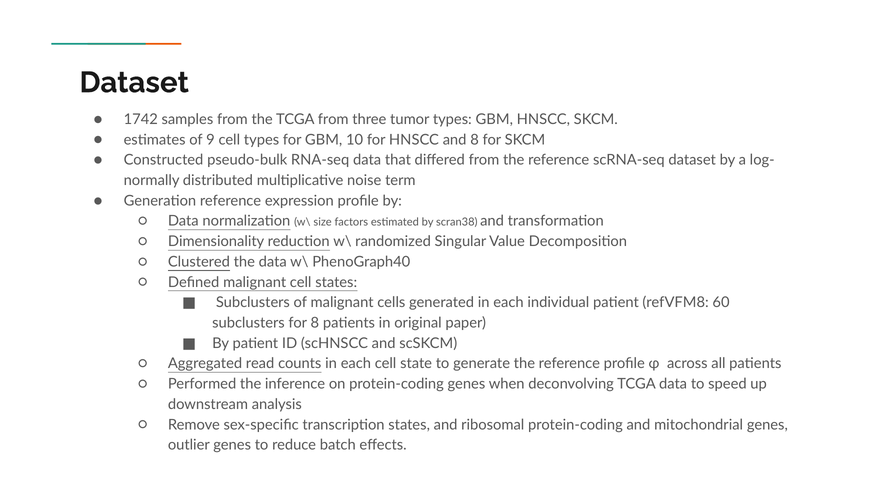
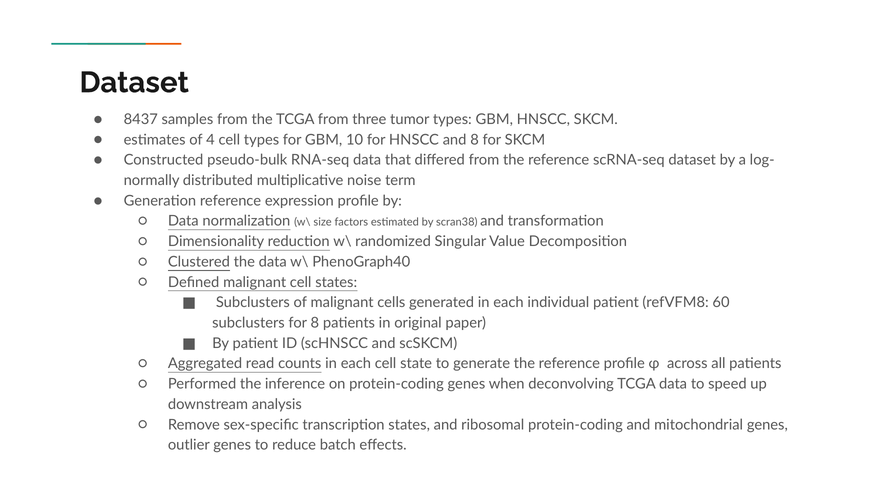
1742: 1742 -> 8437 (141, 119)
9: 9 -> 4 (210, 140)
